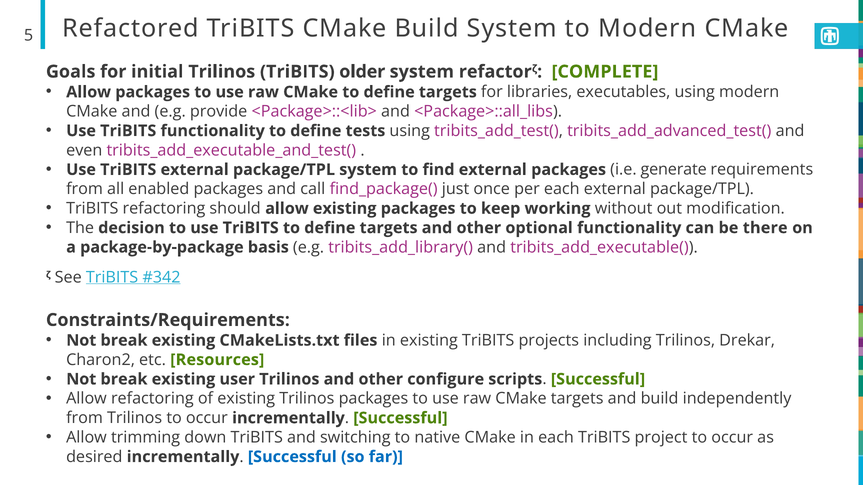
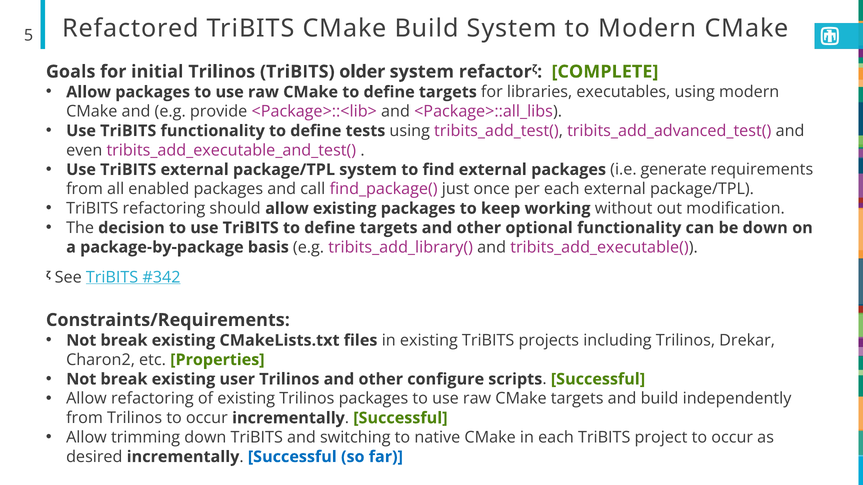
be there: there -> down (765, 228)
Resources: Resources -> Properties (217, 360)
